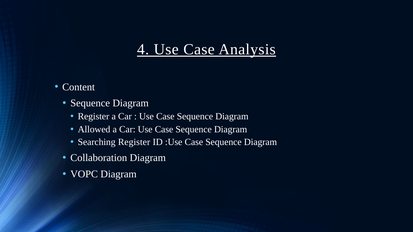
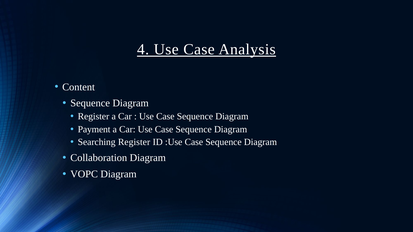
Allowed: Allowed -> Payment (94, 129)
